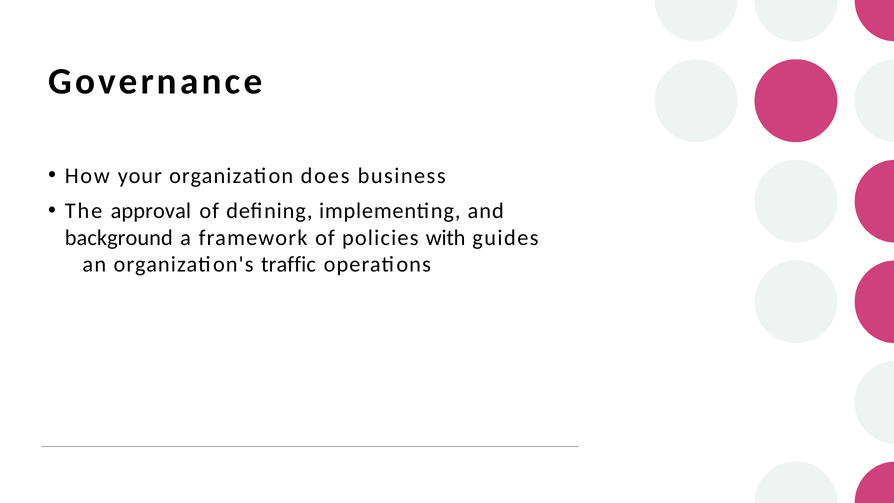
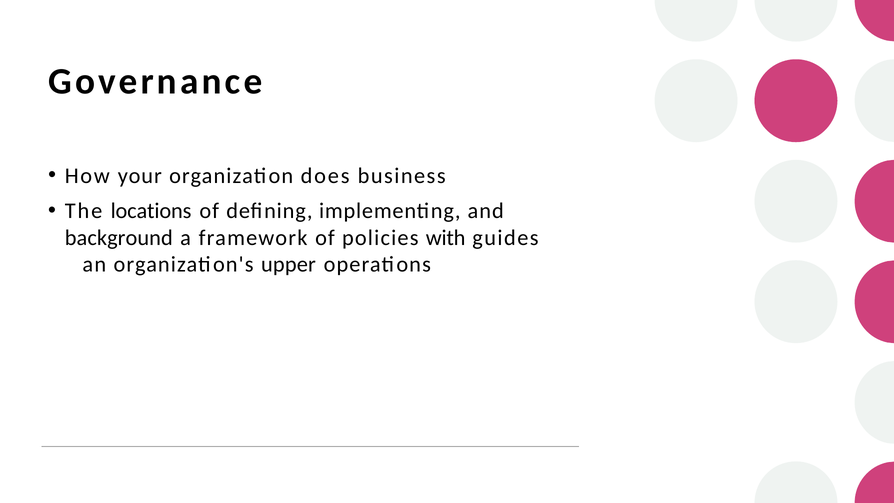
approval: approval -> locations (151, 211)
traffic: traffic -> upper (288, 265)
